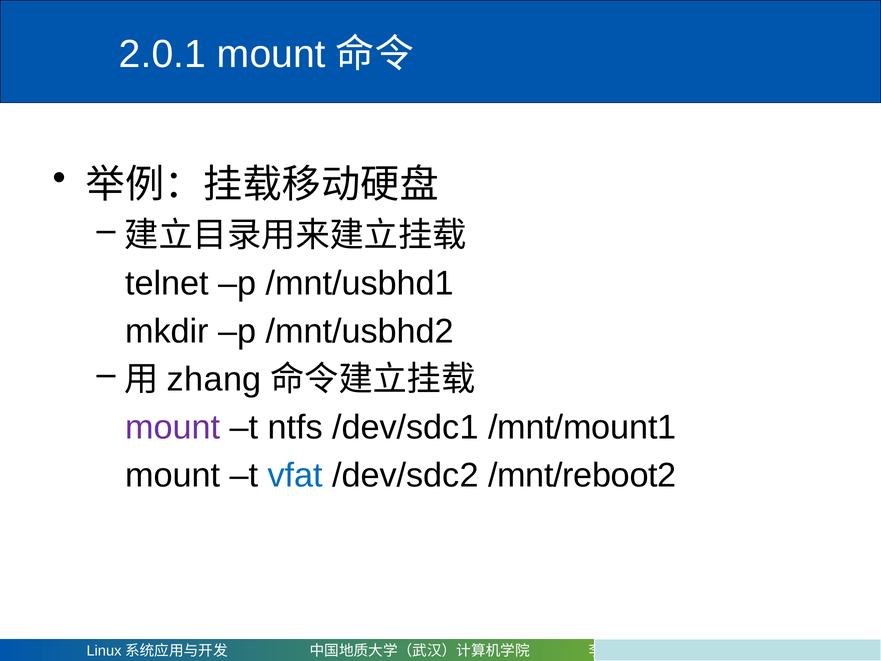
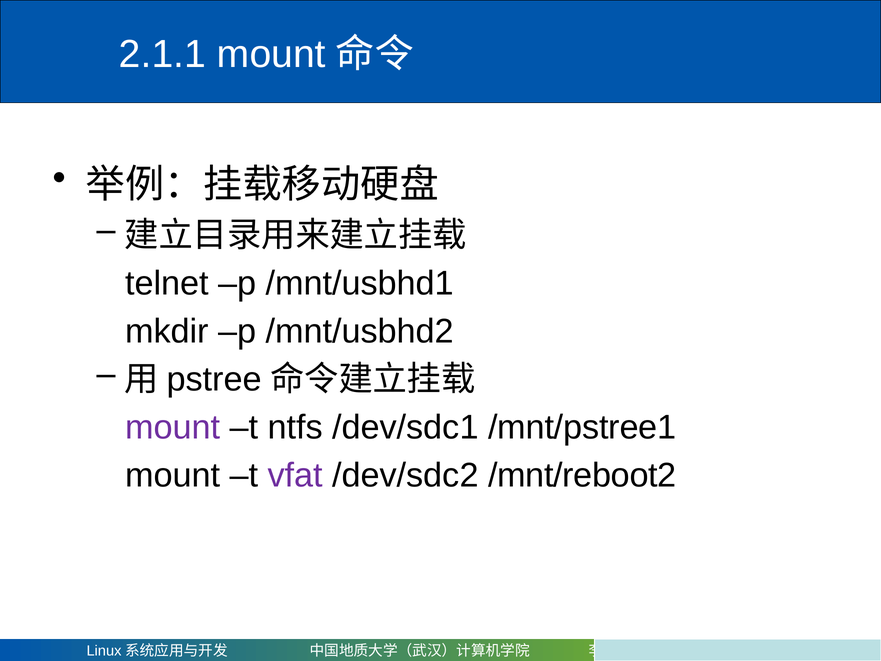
2.0.1: 2.0.1 -> 2.1.1 (162, 54)
zhang: zhang -> pstree (214, 379)
/mnt/mount1: /mnt/mount1 -> /mnt/pstree1 (582, 427)
vfat colour: blue -> purple (295, 475)
